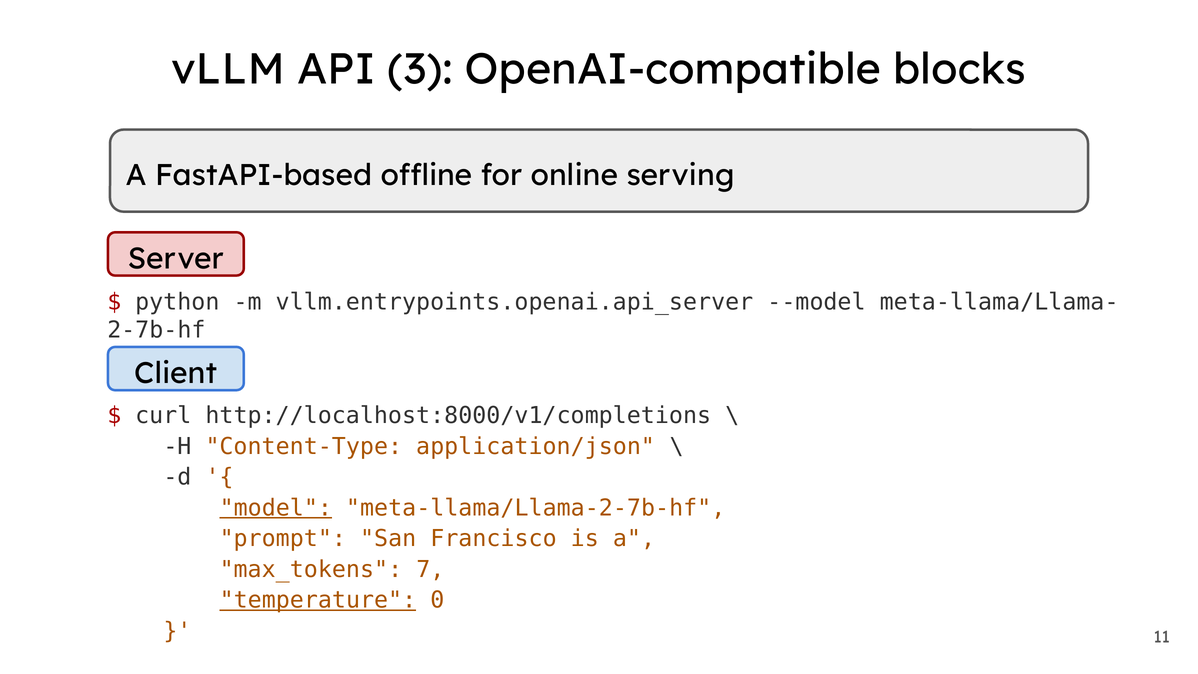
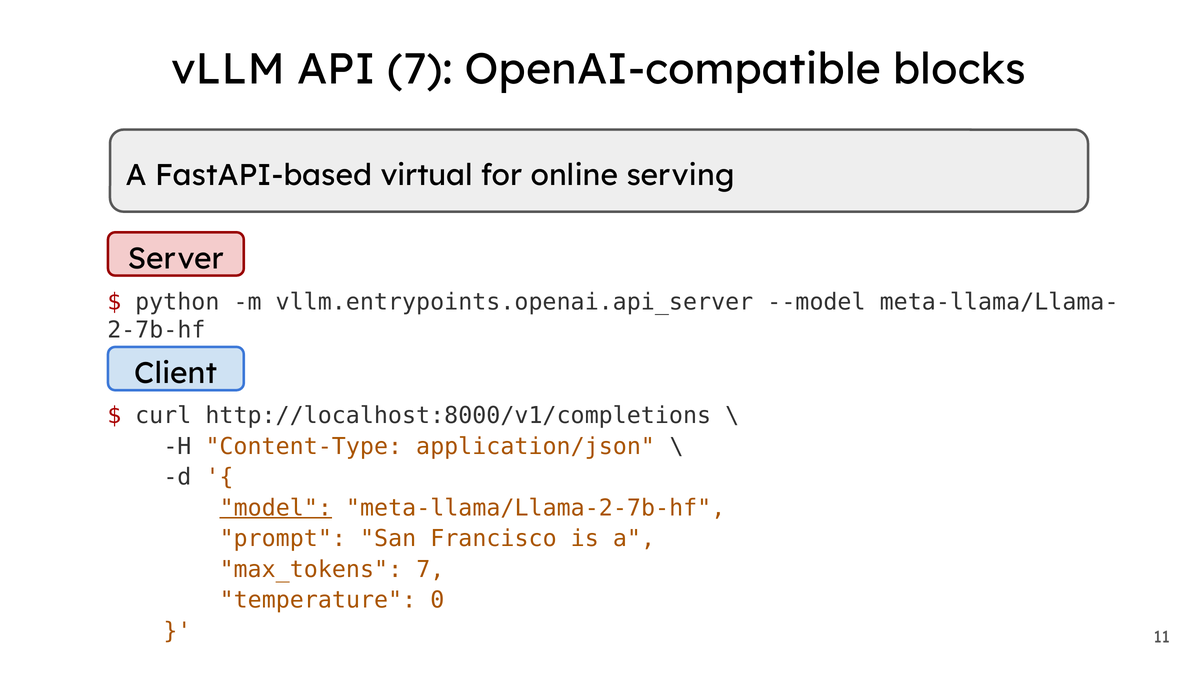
API 3: 3 -> 7 (420, 69)
offline: offline -> virtual (427, 175)
temperature underline: present -> none (318, 600)
